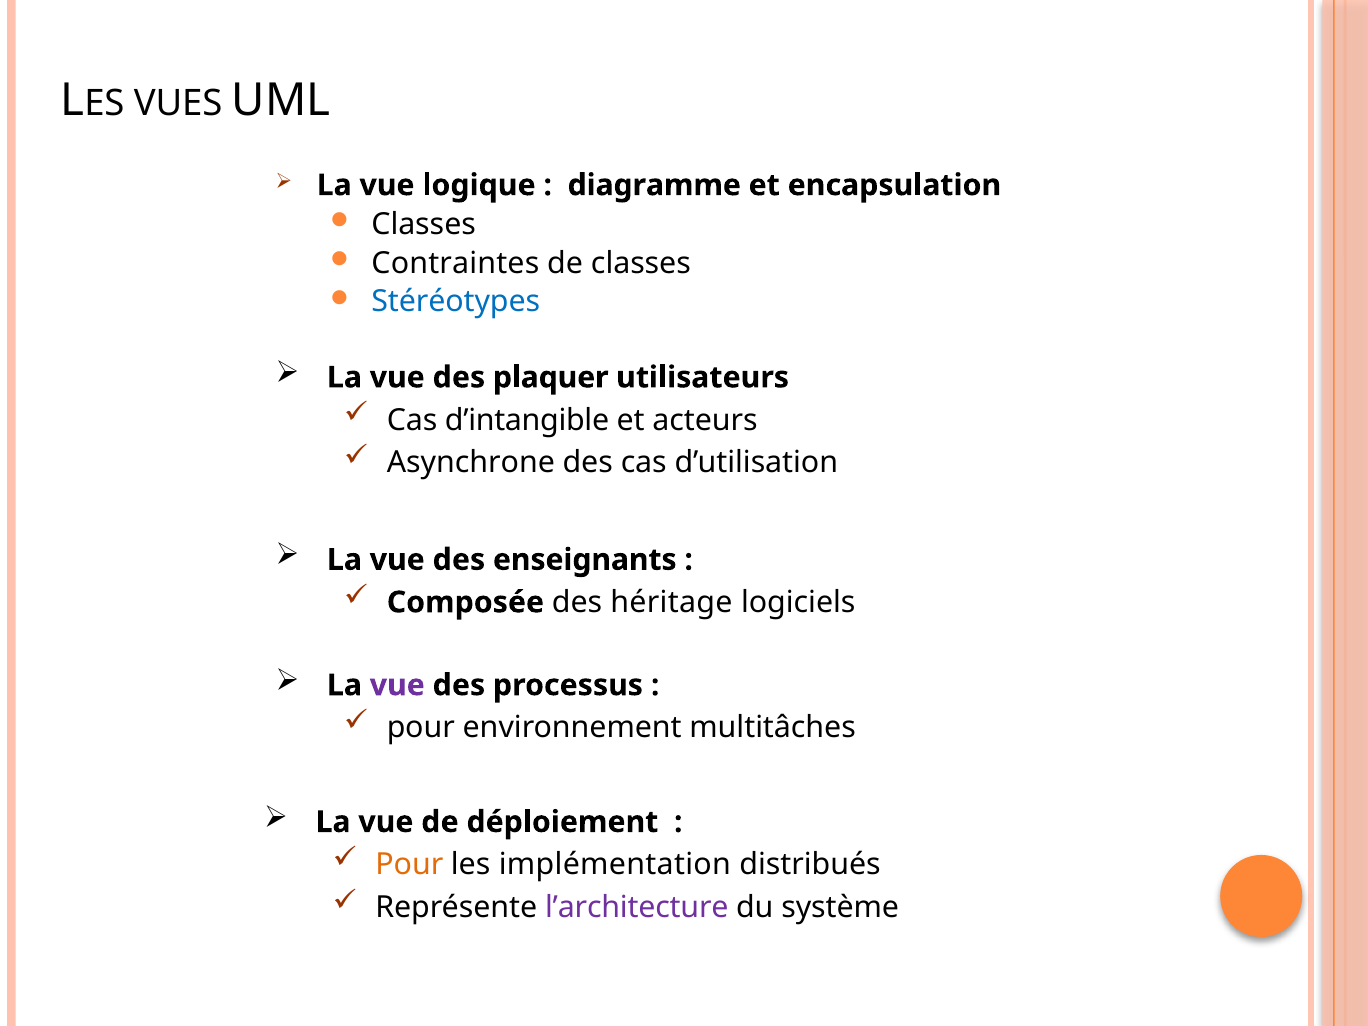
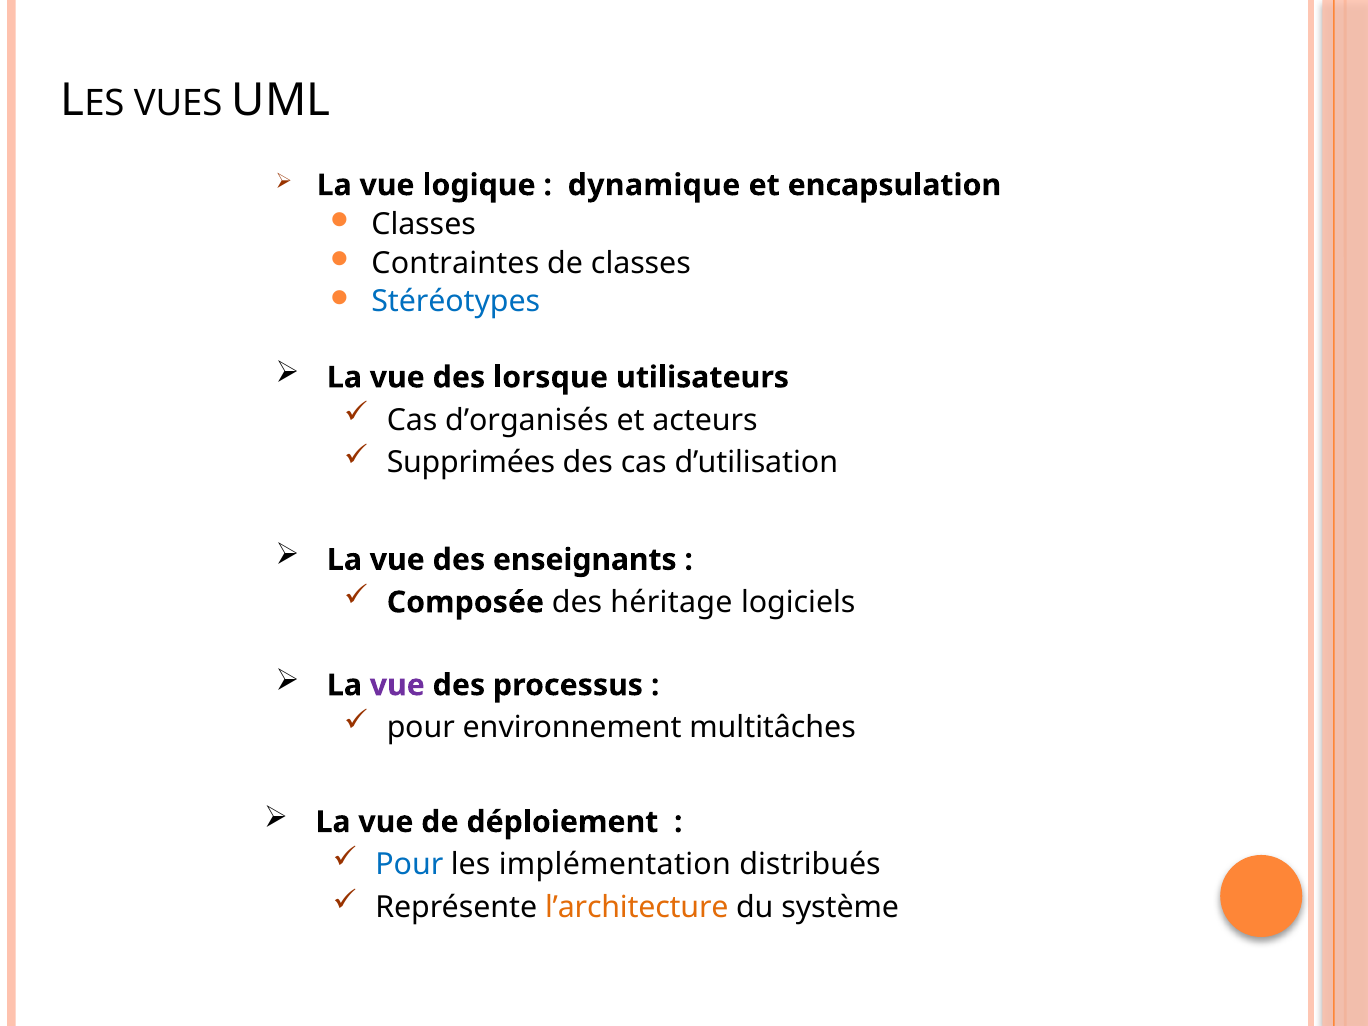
diagramme: diagramme -> dynamique (654, 185)
plaquer: plaquer -> lorsque (551, 377)
d’intangible: d’intangible -> d’organisés (527, 420)
Asynchrone: Asynchrone -> Supprimées (471, 463)
Pour colour: orange -> blue (409, 865)
l’architecture colour: purple -> orange (637, 907)
